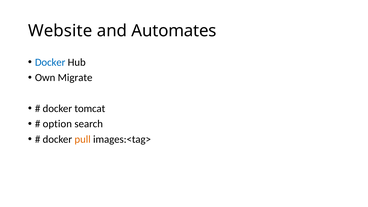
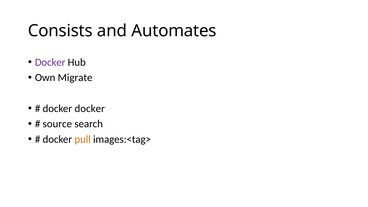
Website: Website -> Consists (60, 31)
Docker colour: blue -> purple (50, 62)
docker tomcat: tomcat -> docker (90, 109)
option: option -> source (57, 124)
